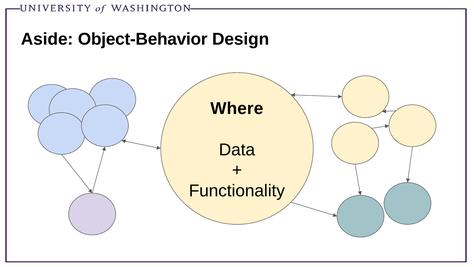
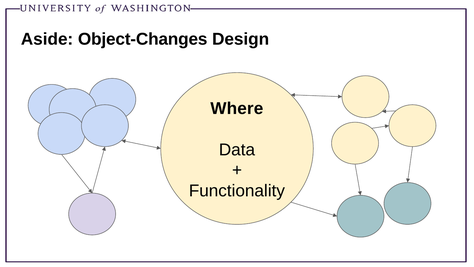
Object-Behavior: Object-Behavior -> Object-Changes (143, 39)
